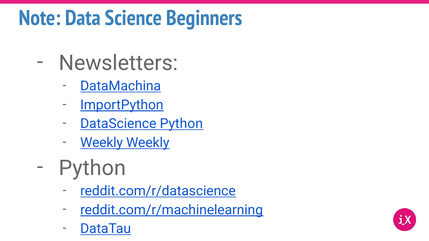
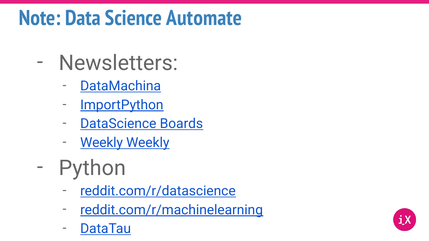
Beginners: Beginners -> Automate (204, 18)
DataScience Python: Python -> Boards (181, 124)
